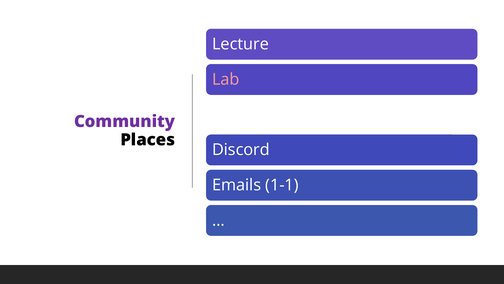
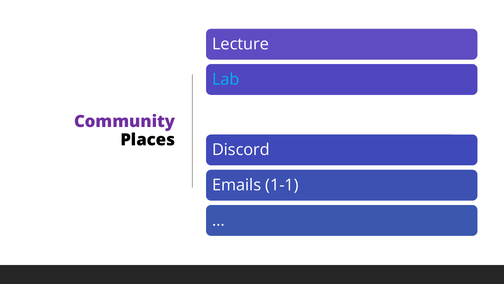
Lab colour: pink -> light blue (226, 79)
